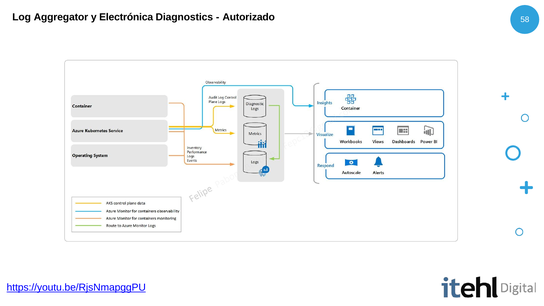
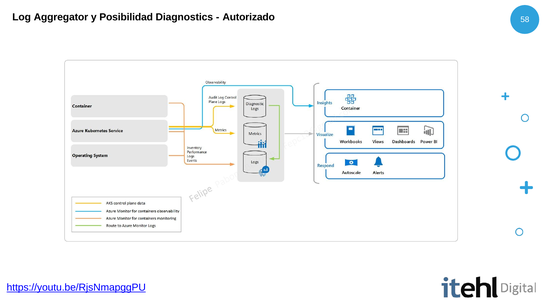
Electrónica: Electrónica -> Posibilidad (126, 17)
